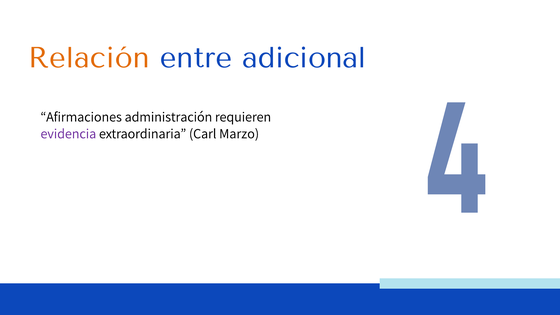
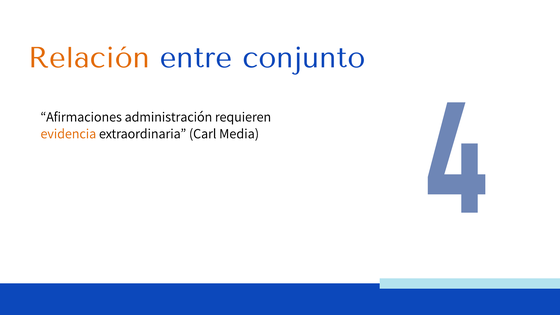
adicional: adicional -> conjunto (304, 58)
evidencia colour: purple -> orange (68, 134)
Marzo: Marzo -> Media (239, 134)
